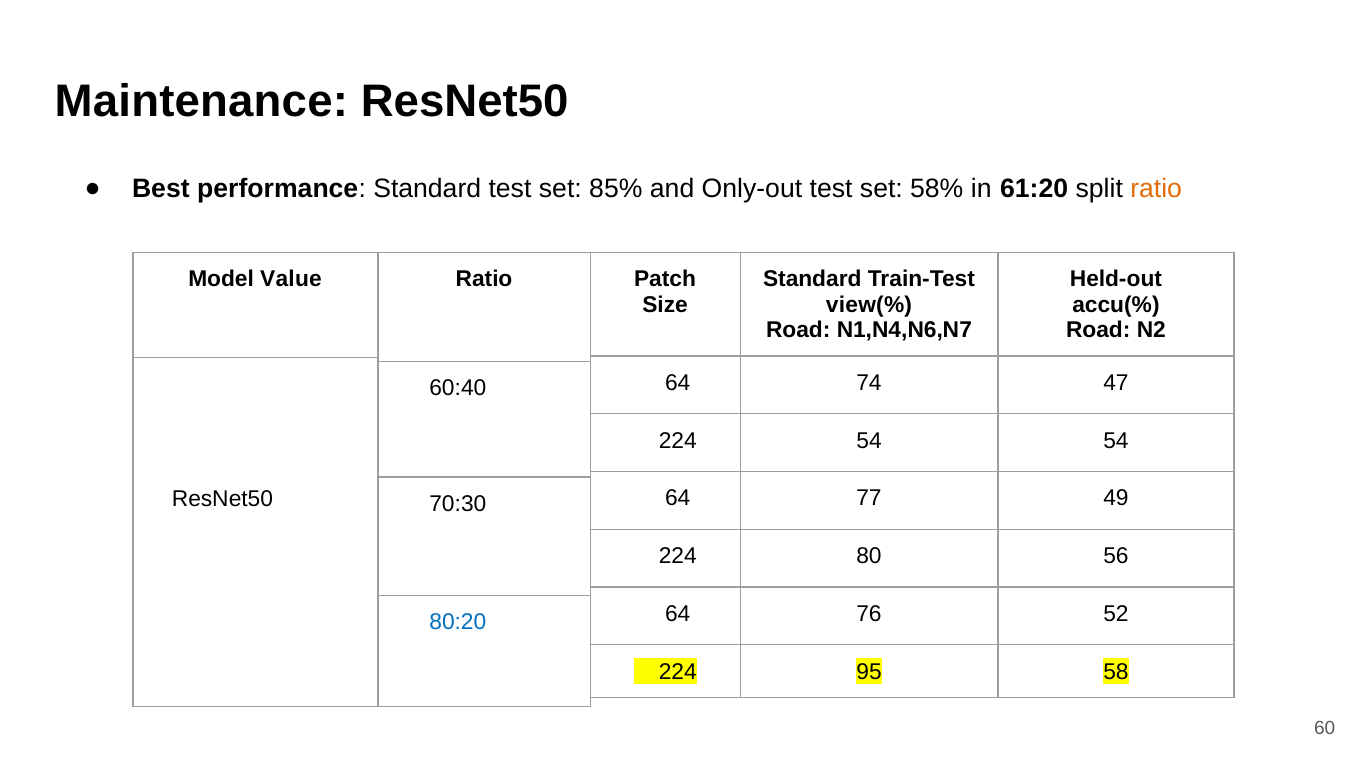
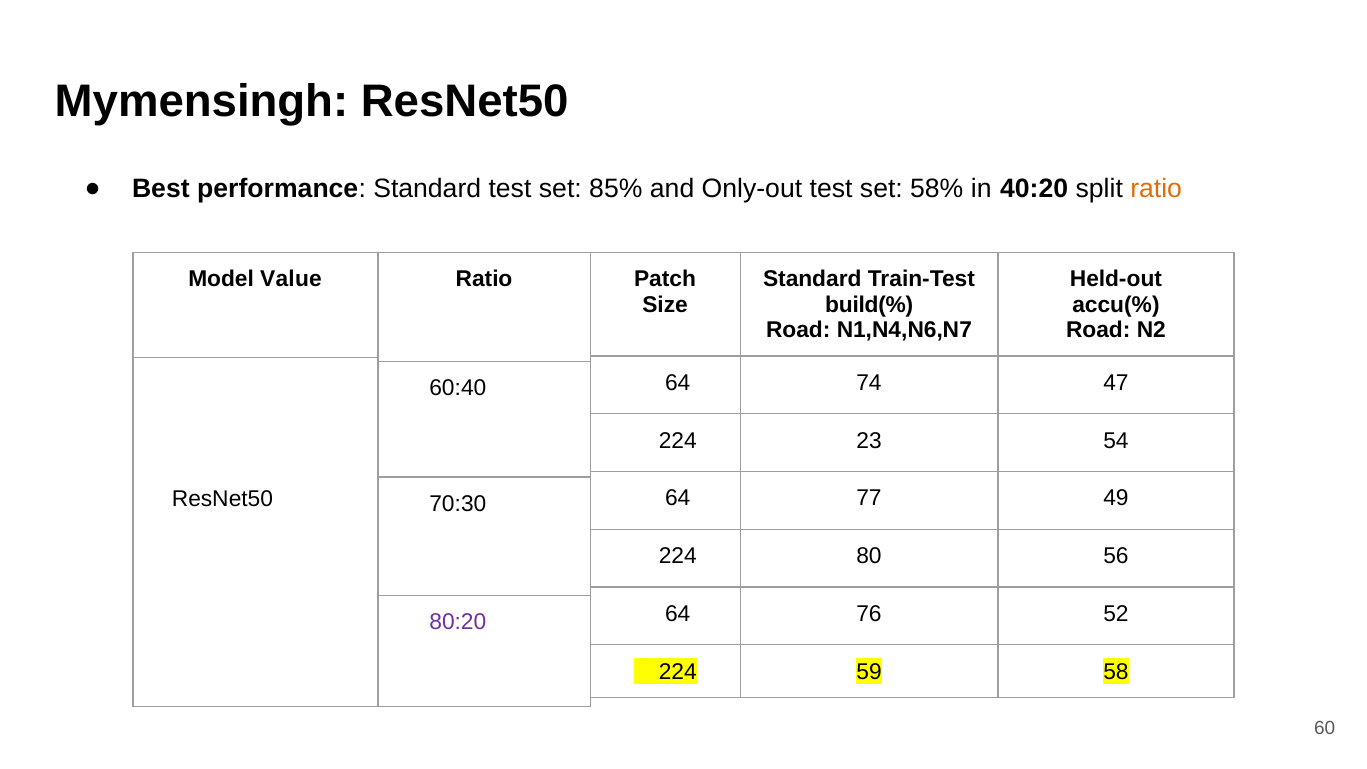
Maintenance: Maintenance -> Mymensingh (201, 102)
61:20: 61:20 -> 40:20 (1034, 189)
view(%: view(% -> build(% (869, 305)
224 54: 54 -> 23 (869, 441)
80:20 colour: blue -> purple (458, 622)
95: 95 -> 59 (869, 672)
